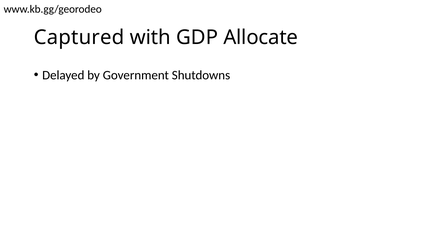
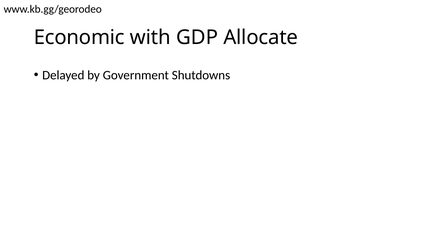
Captured: Captured -> Economic (79, 37)
